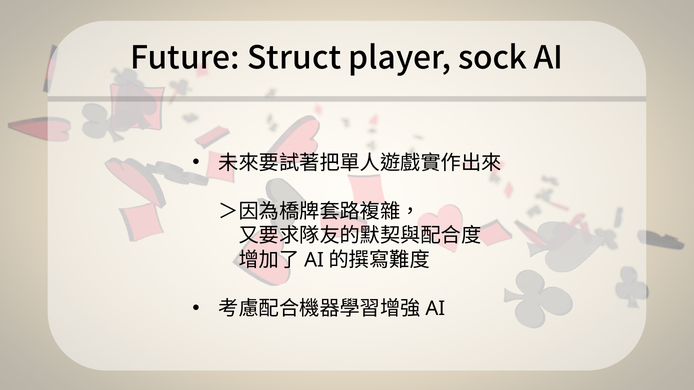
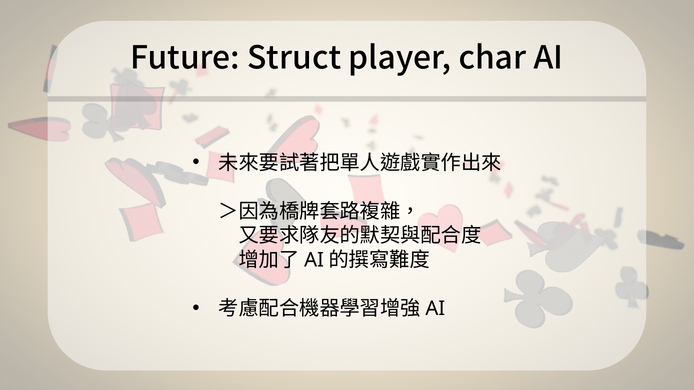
sock: sock -> char (492, 58)
